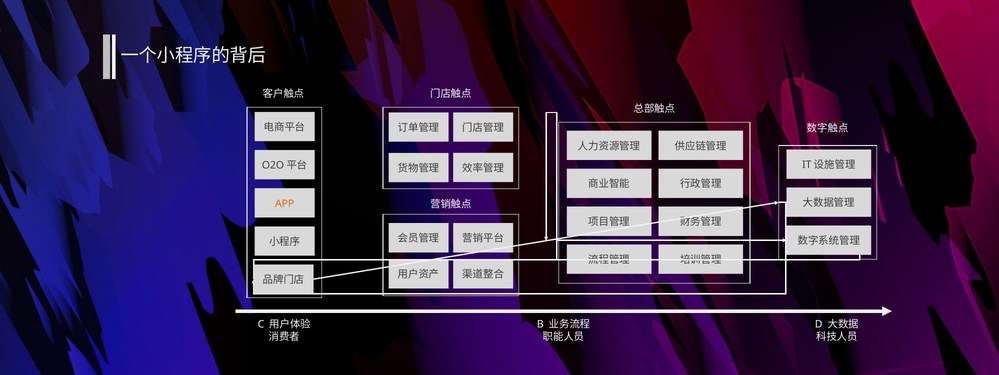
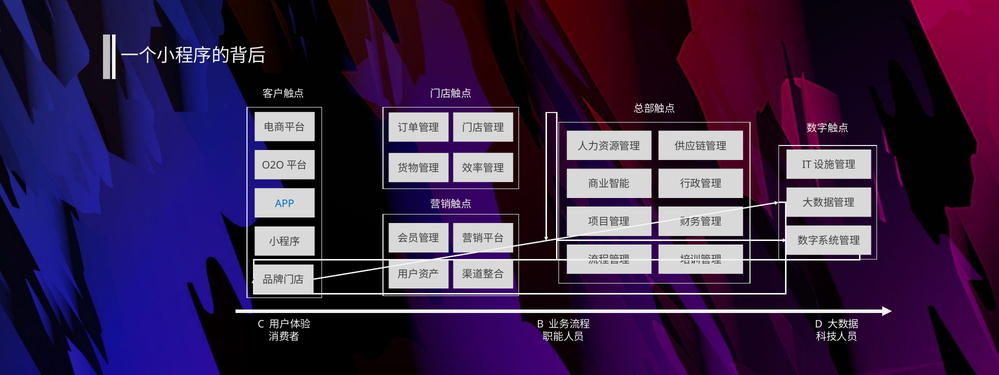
APP colour: orange -> blue (285, 203)
